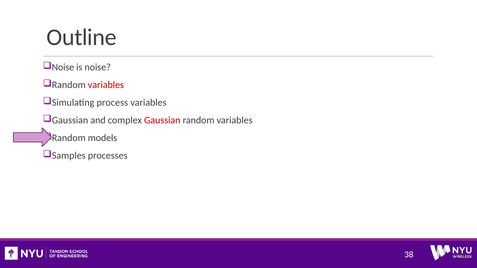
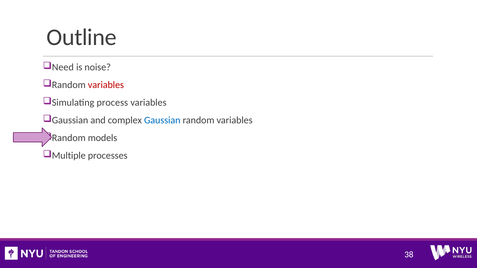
Noise: Noise -> Need (63, 67)
Gaussian colour: red -> blue (162, 120)
Samples: Samples -> Multiple (69, 156)
